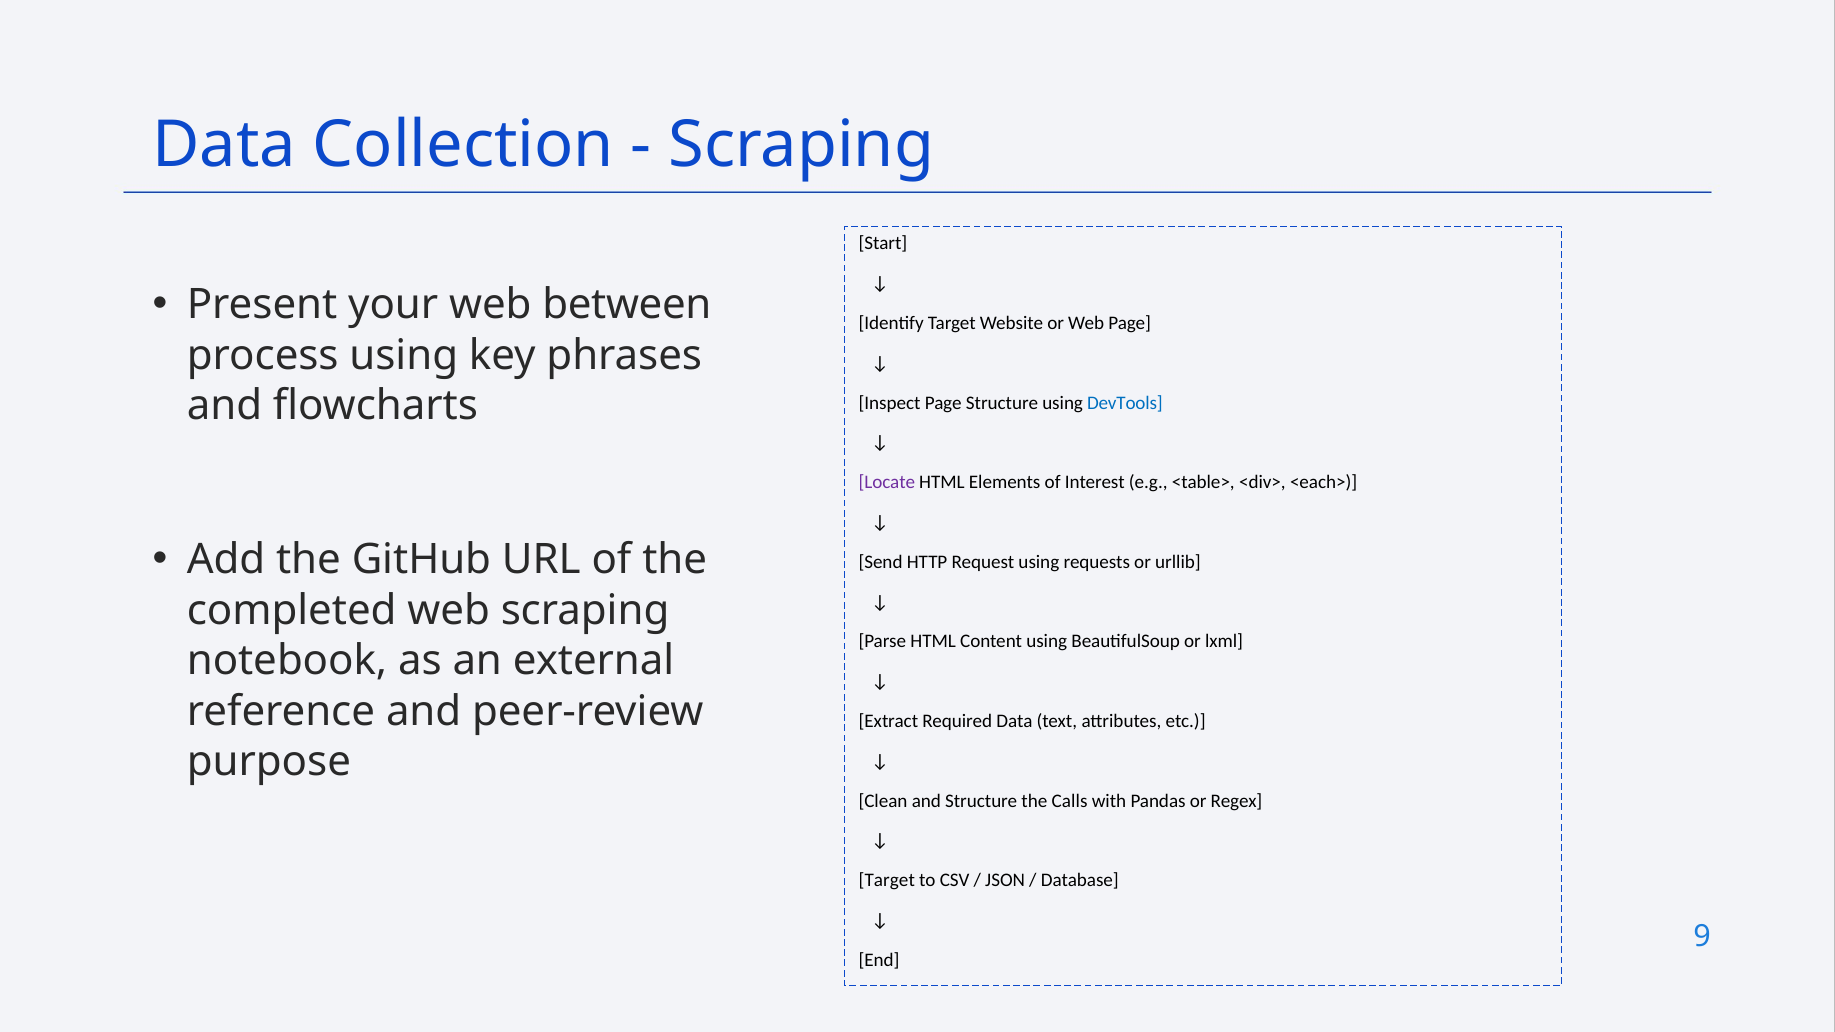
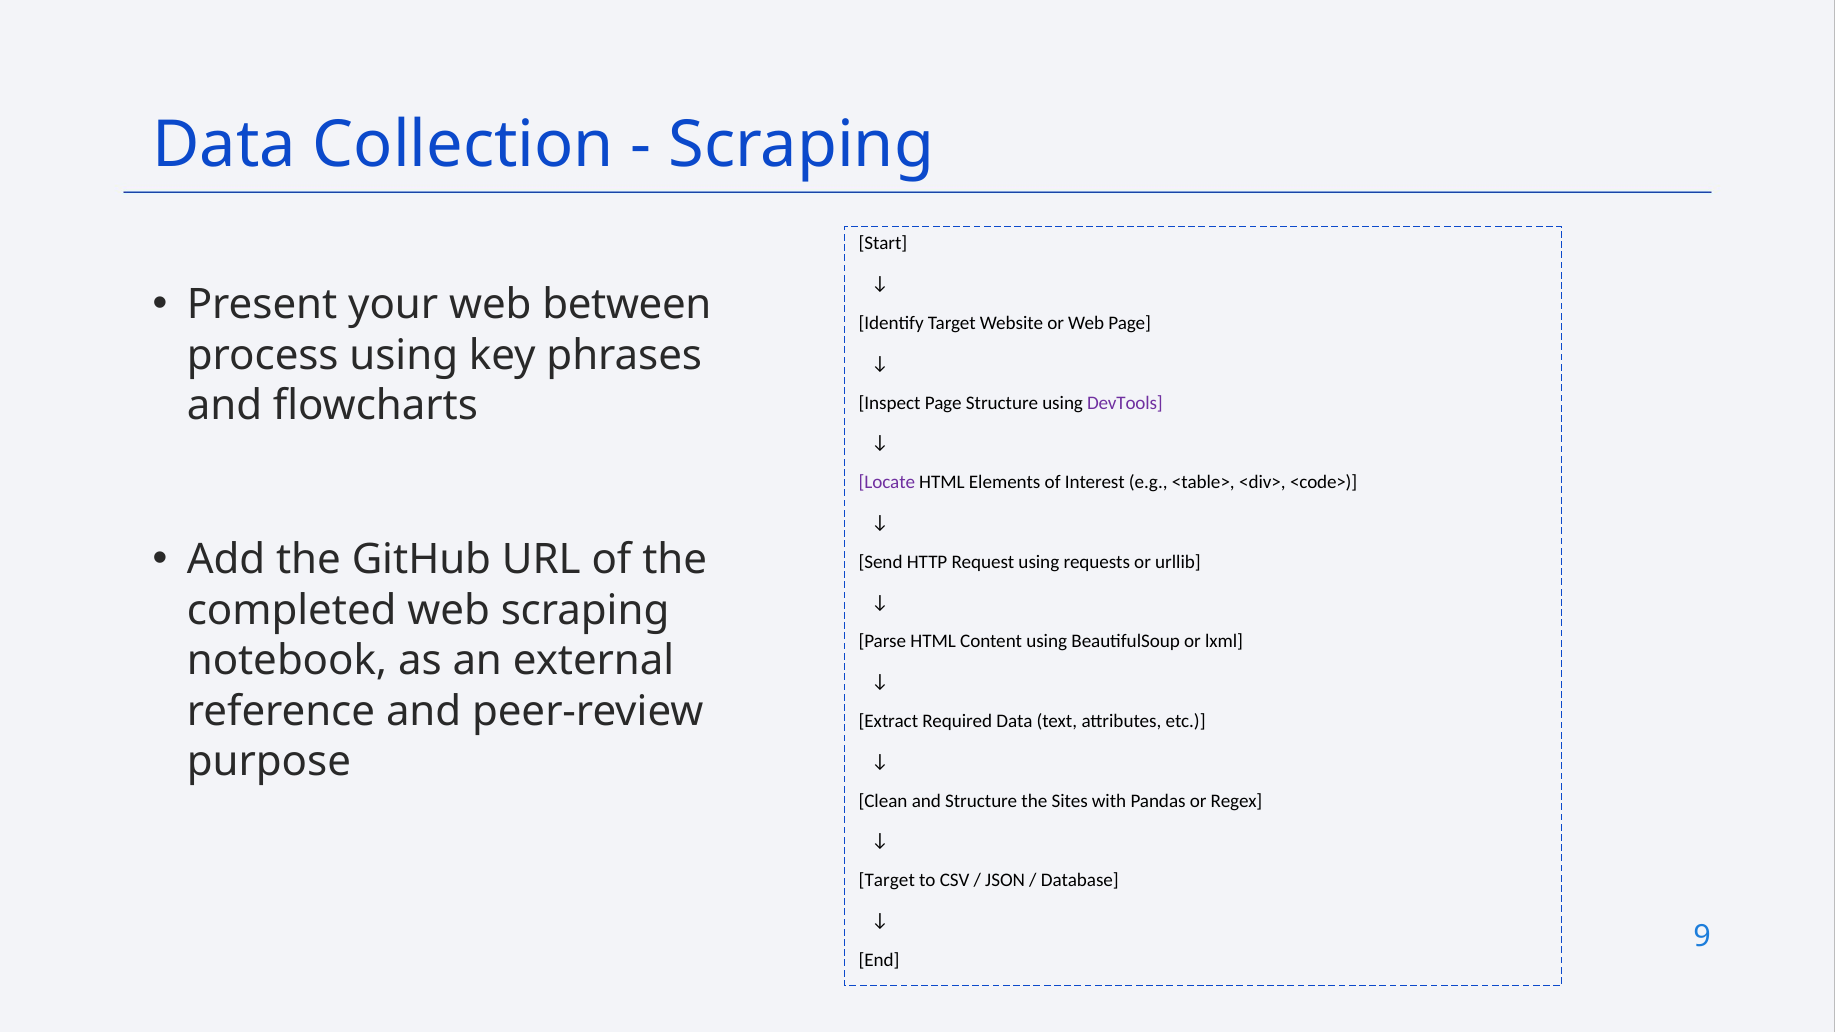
DevTools colour: blue -> purple (1125, 403)
<each>: <each> -> <code> (1324, 482)
Calls: Calls -> Sites (1070, 801)
